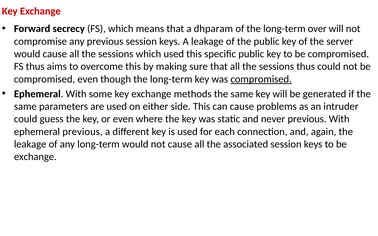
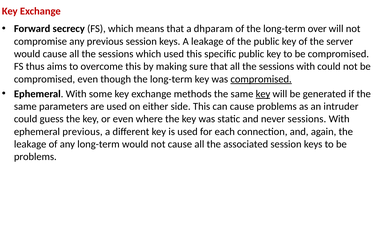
the sessions thus: thus -> with (306, 67)
key underline: none -> present (263, 94)
never previous: previous -> sessions (307, 119)
exchange: exchange -> problems (35, 157)
